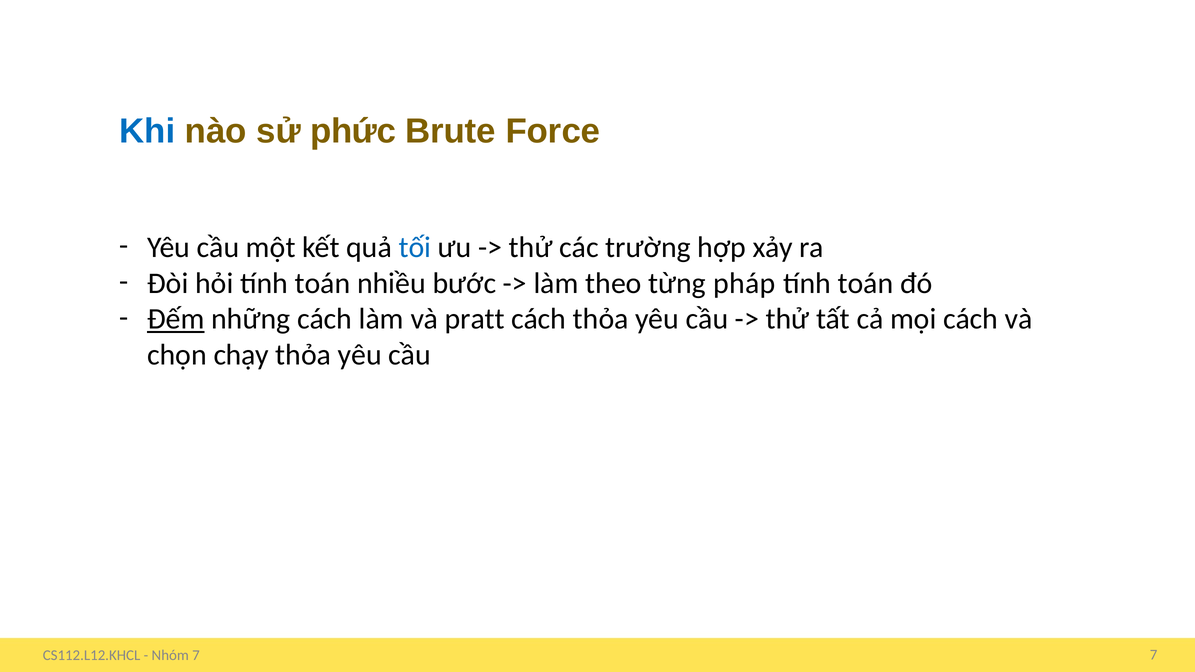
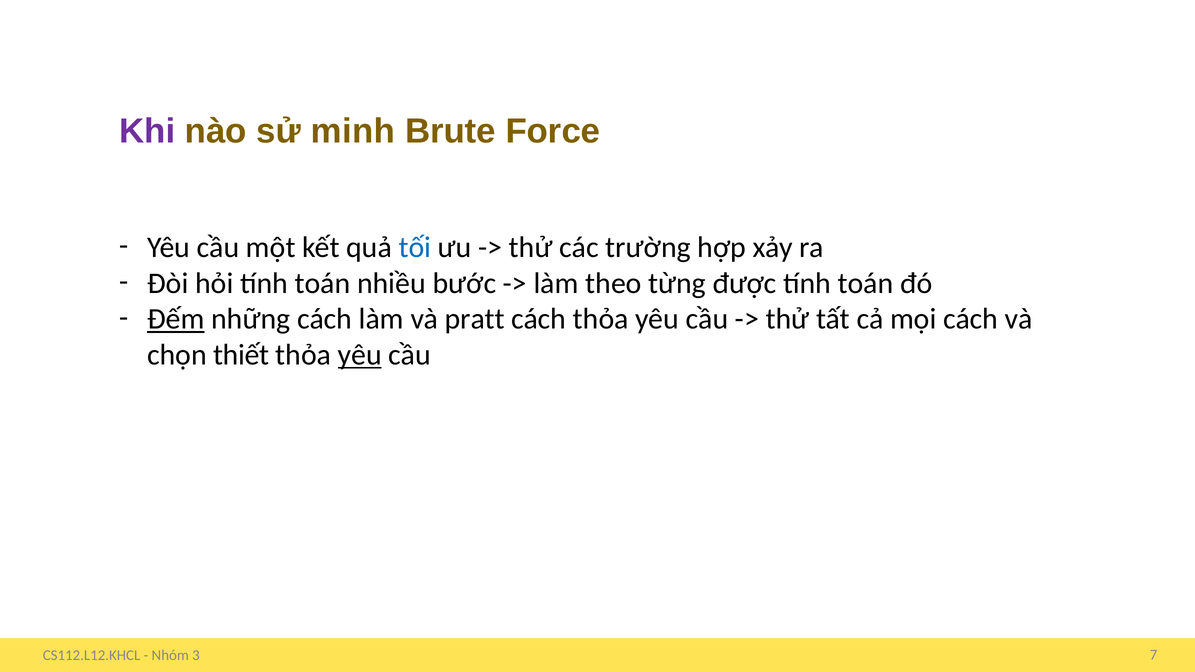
Khi colour: blue -> purple (147, 131)
phức: phức -> minh (353, 131)
pháp: pháp -> được (745, 283)
chạy: chạy -> thiết (241, 355)
yêu underline: none -> present (360, 355)
Nhóm 7: 7 -> 3 (196, 655)
